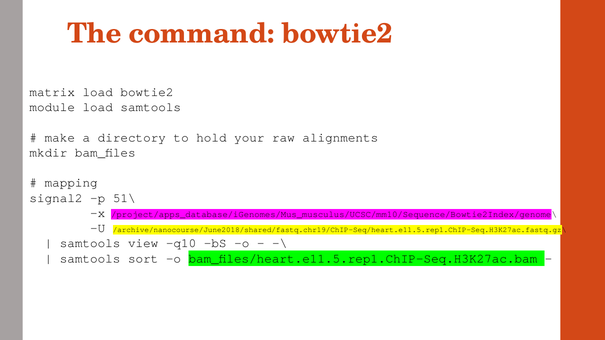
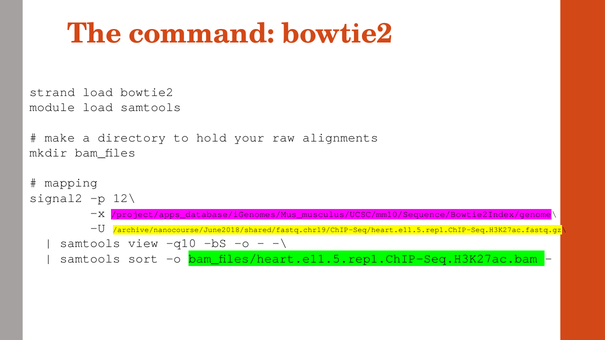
matrix: matrix -> strand (52, 92)
51\: 51\ -> 12\ (124, 198)
